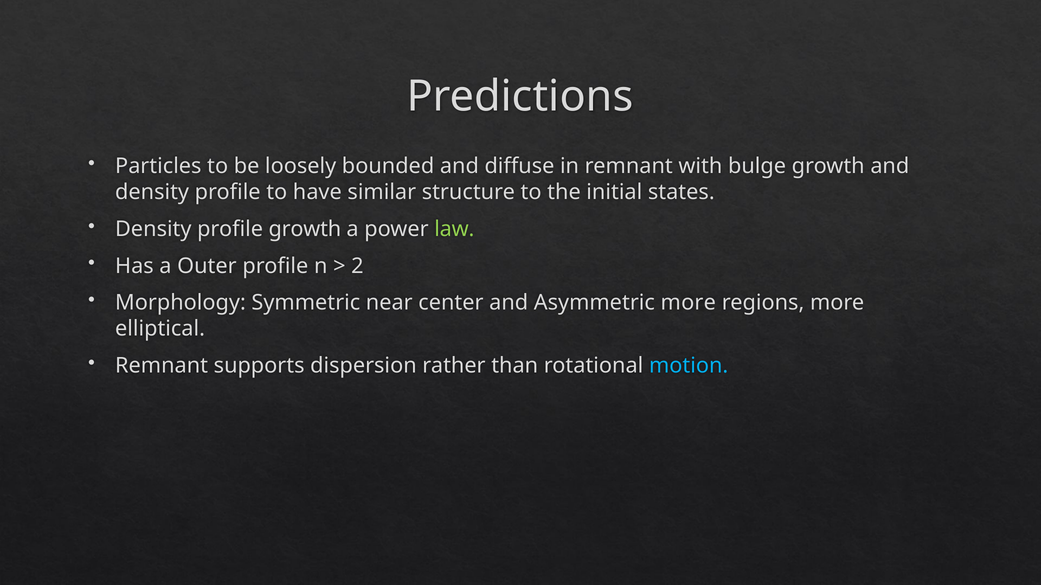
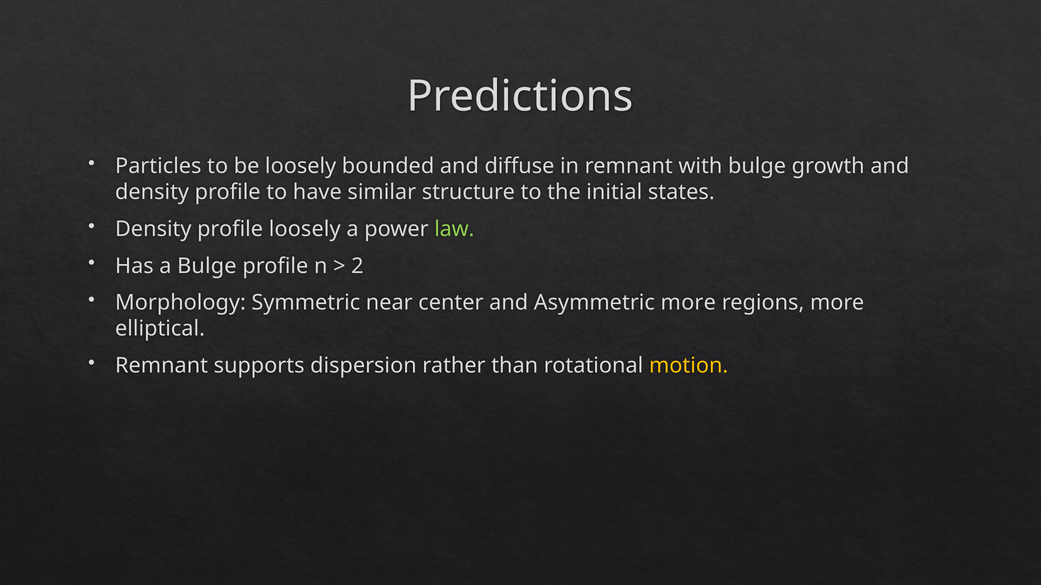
profile growth: growth -> loosely (305, 229)
a Outer: Outer -> Bulge (207, 266)
motion colour: light blue -> yellow (689, 366)
